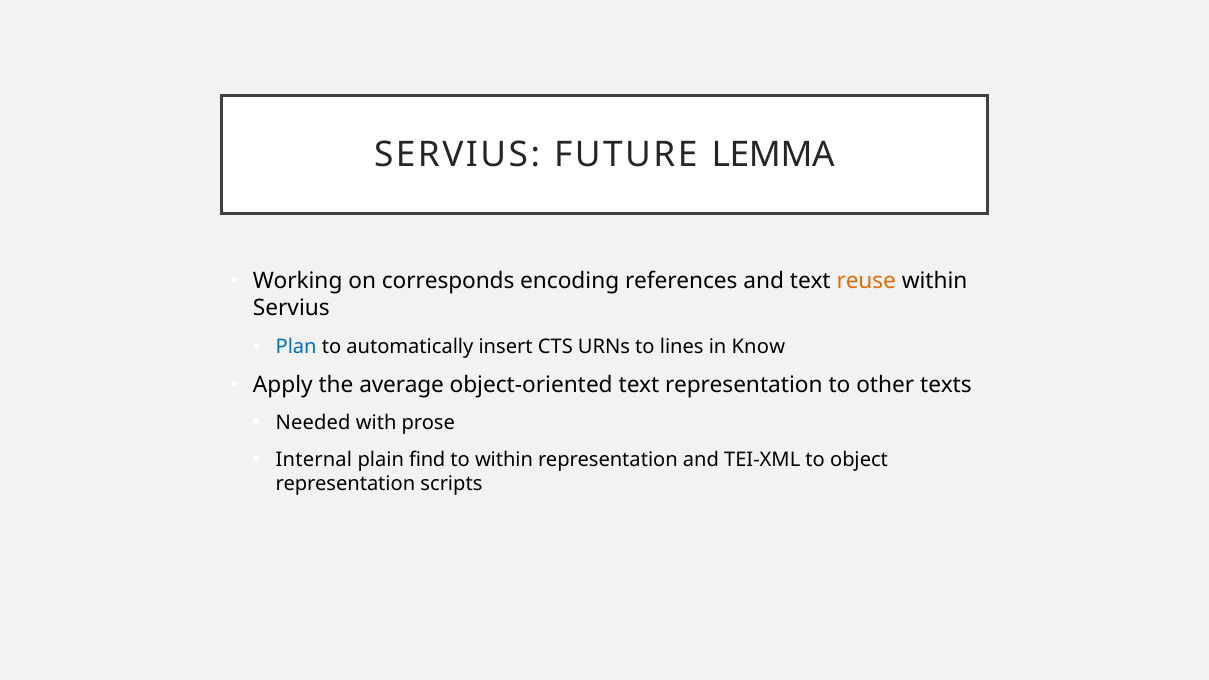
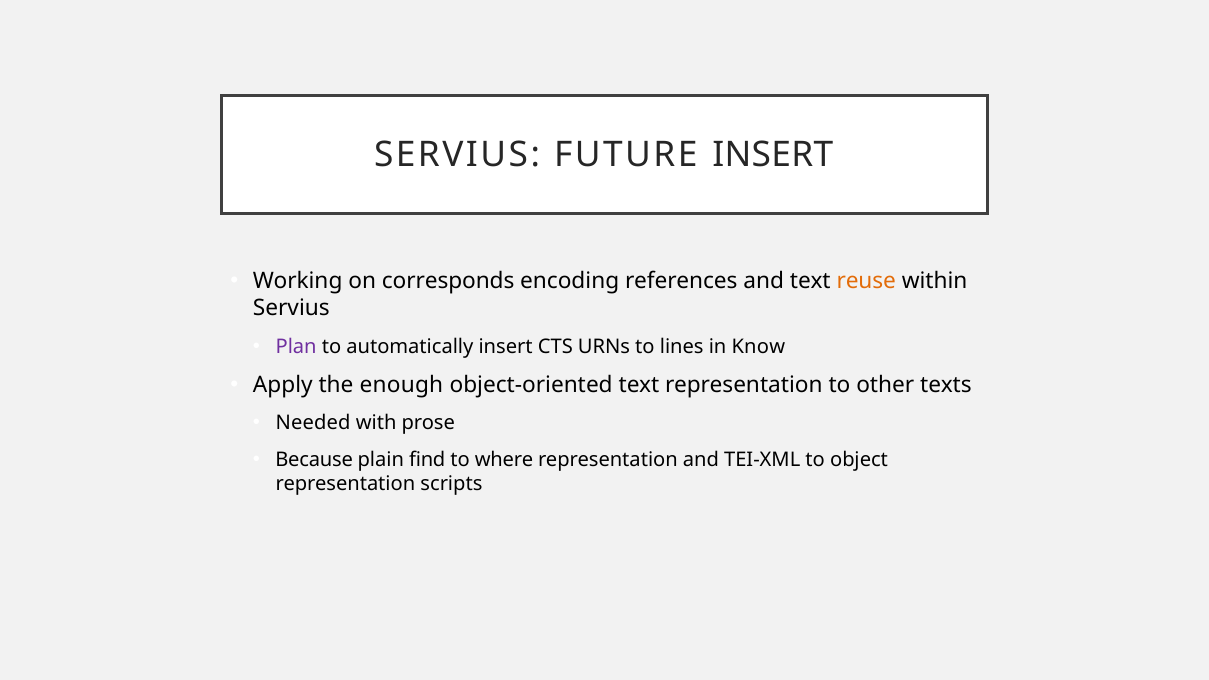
FUTURE LEMMA: LEMMA -> INSERT (773, 154)
Plan colour: blue -> purple (296, 347)
average: average -> enough (401, 385)
Internal: Internal -> Because (314, 460)
to within: within -> where (504, 460)
